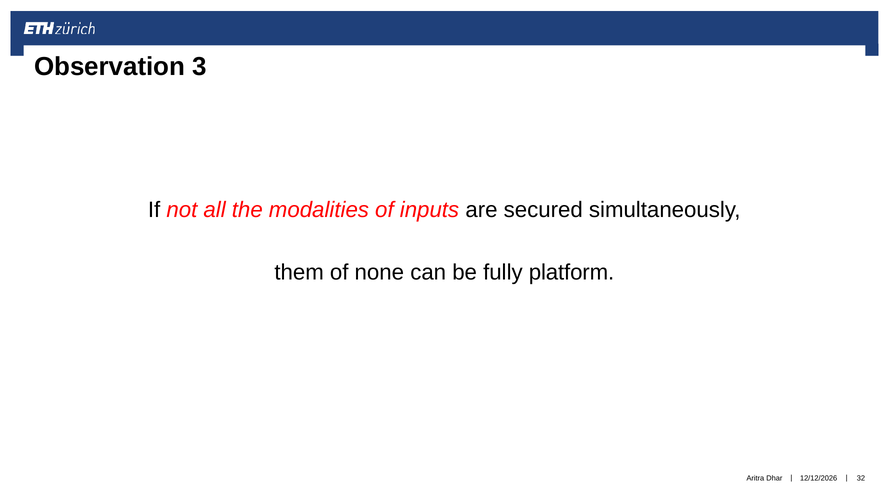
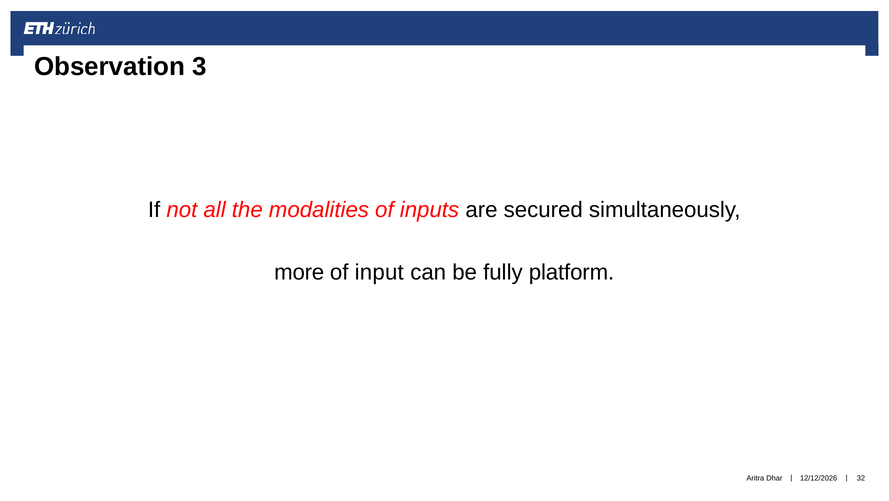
them: them -> more (299, 272)
none: none -> input (379, 272)
